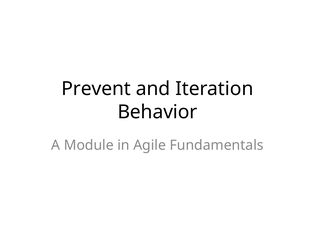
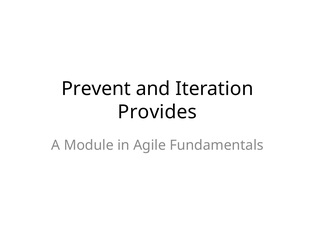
Behavior: Behavior -> Provides (157, 112)
